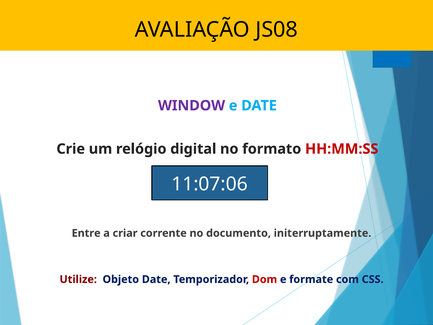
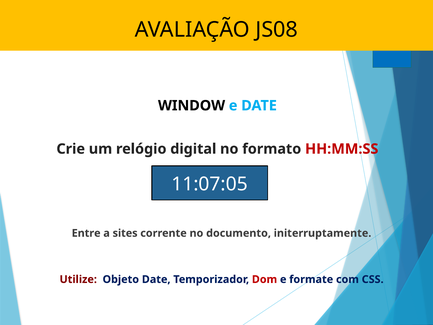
WINDOW colour: purple -> black (192, 106)
11:07:06: 11:07:06 -> 11:07:05 (210, 184)
criar: criar -> sites (125, 233)
